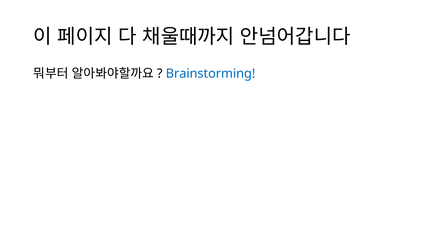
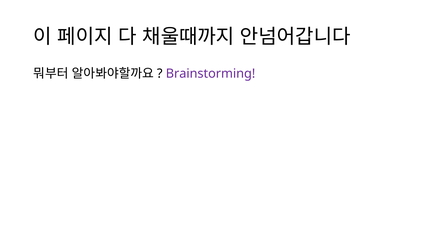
Brainstorming colour: blue -> purple (211, 74)
